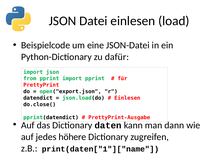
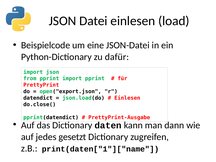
höhere: höhere -> gesetzt (72, 137)
